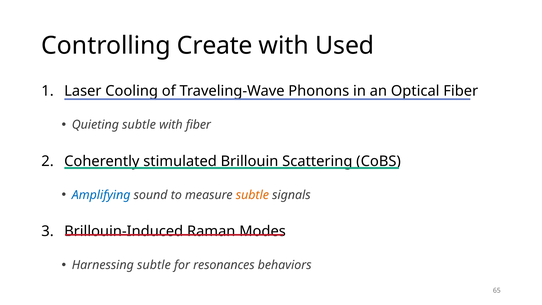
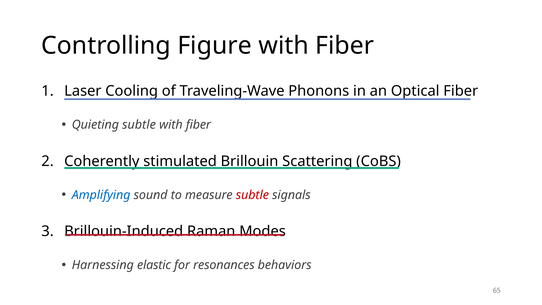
Create: Create -> Figure (215, 46)
Used: Used -> Fiber (345, 46)
subtle colour: orange -> red (252, 195)
Harnessing subtle: subtle -> elastic (154, 265)
